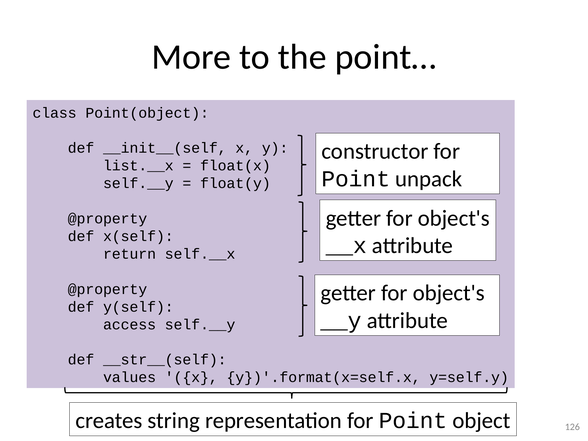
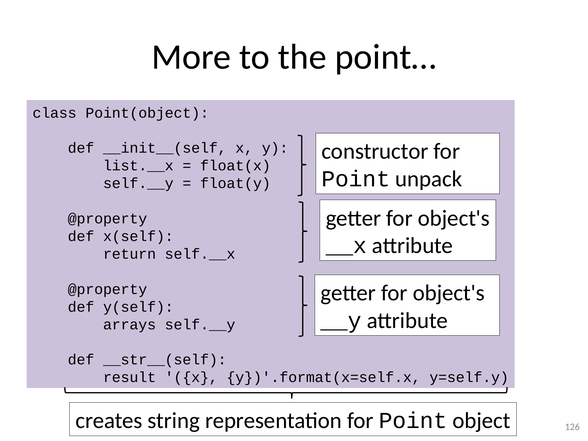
access: access -> arrays (130, 324)
values: values -> result (130, 377)
